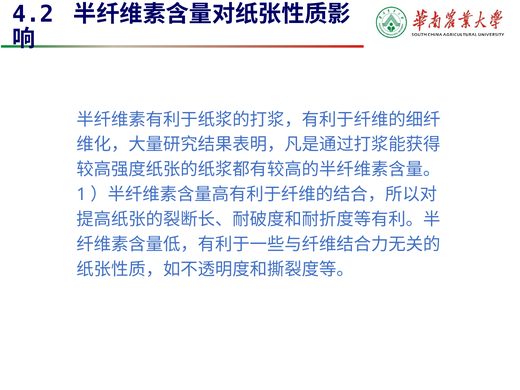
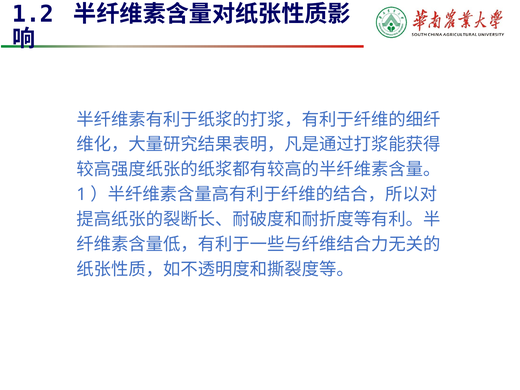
4.2: 4.2 -> 1.2 (33, 14)
